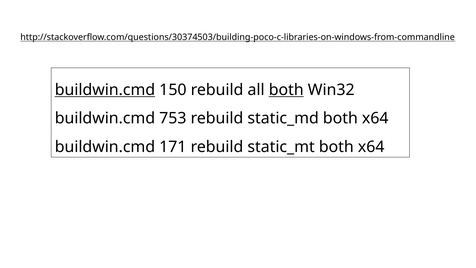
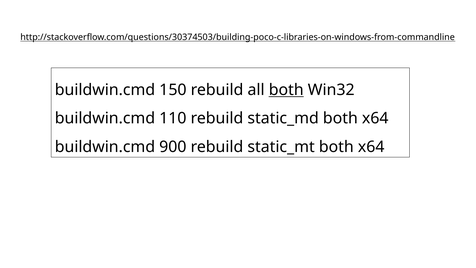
buildwin.cmd underline: present -> none (105, 90)
753: 753 -> 110 (173, 118)
171: 171 -> 900 (173, 147)
